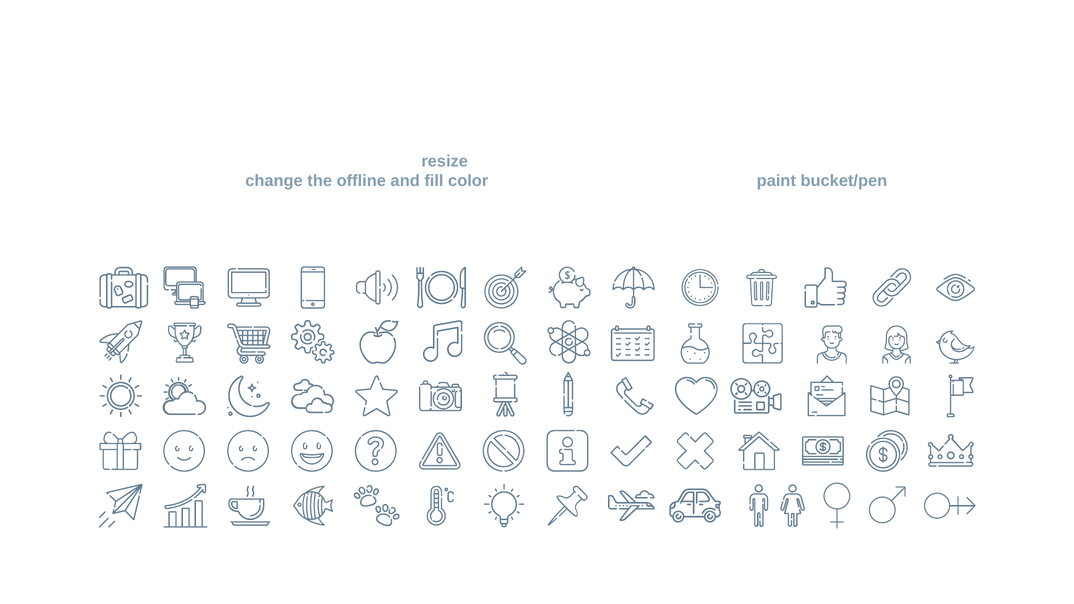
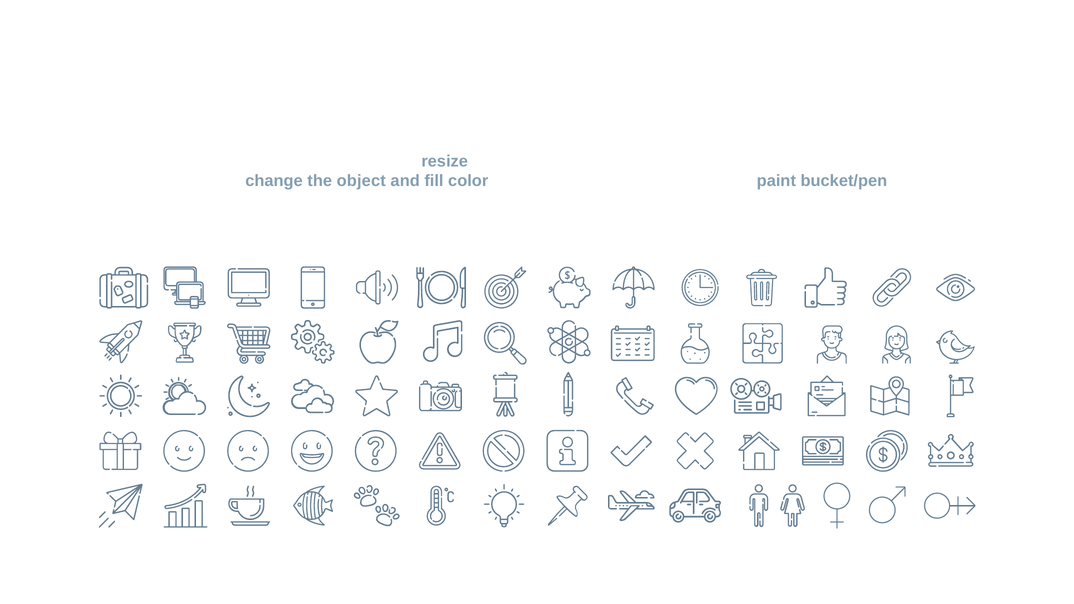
offline: offline -> object (361, 181)
